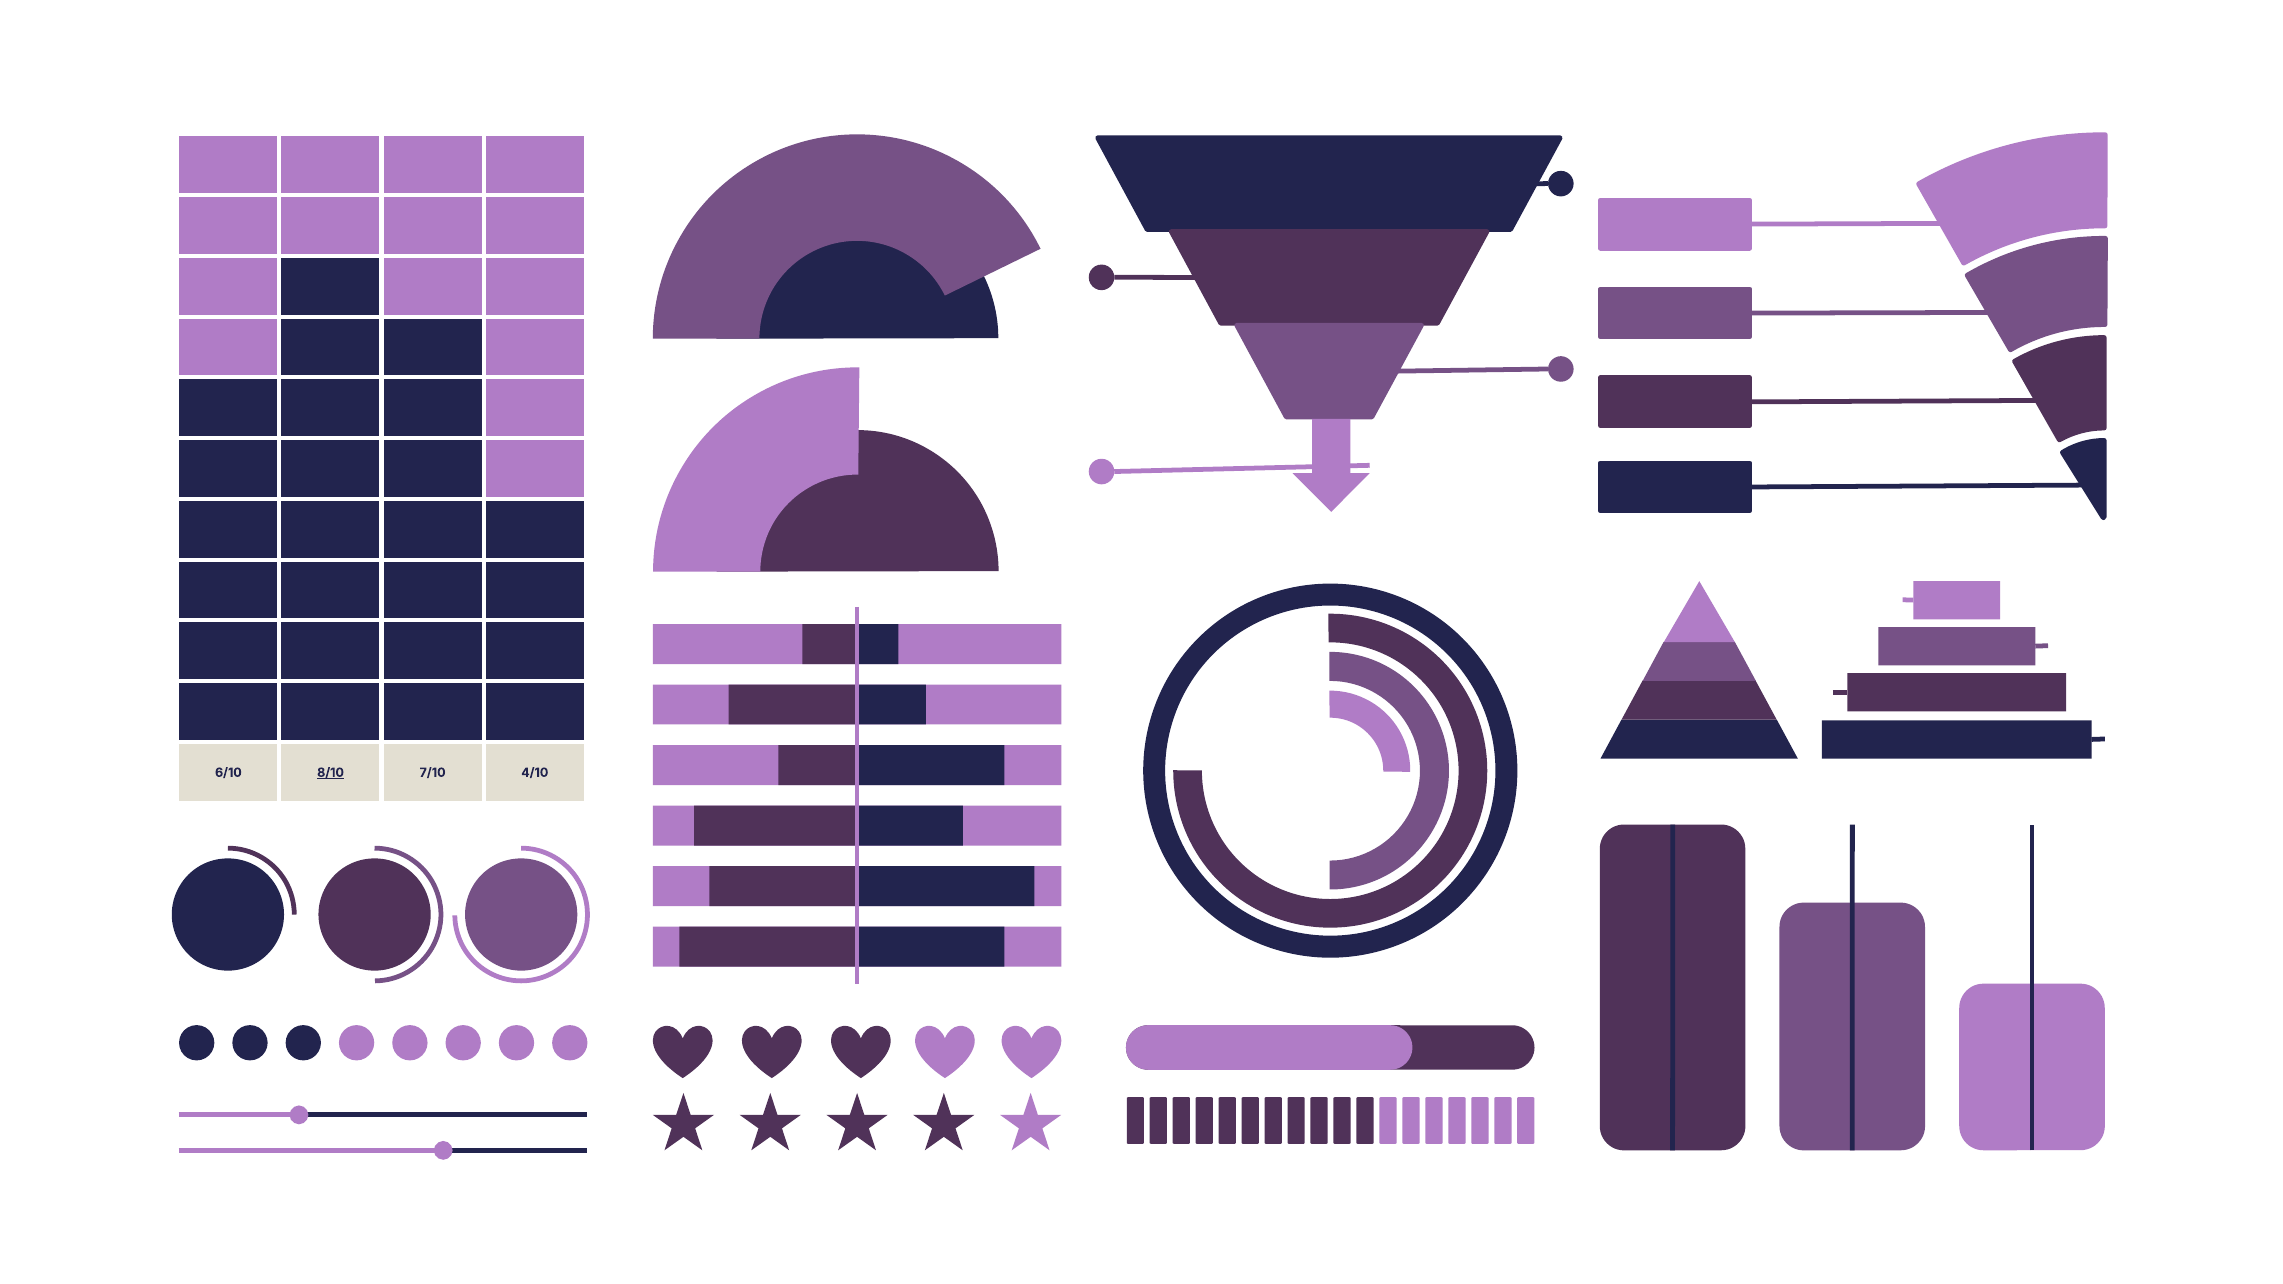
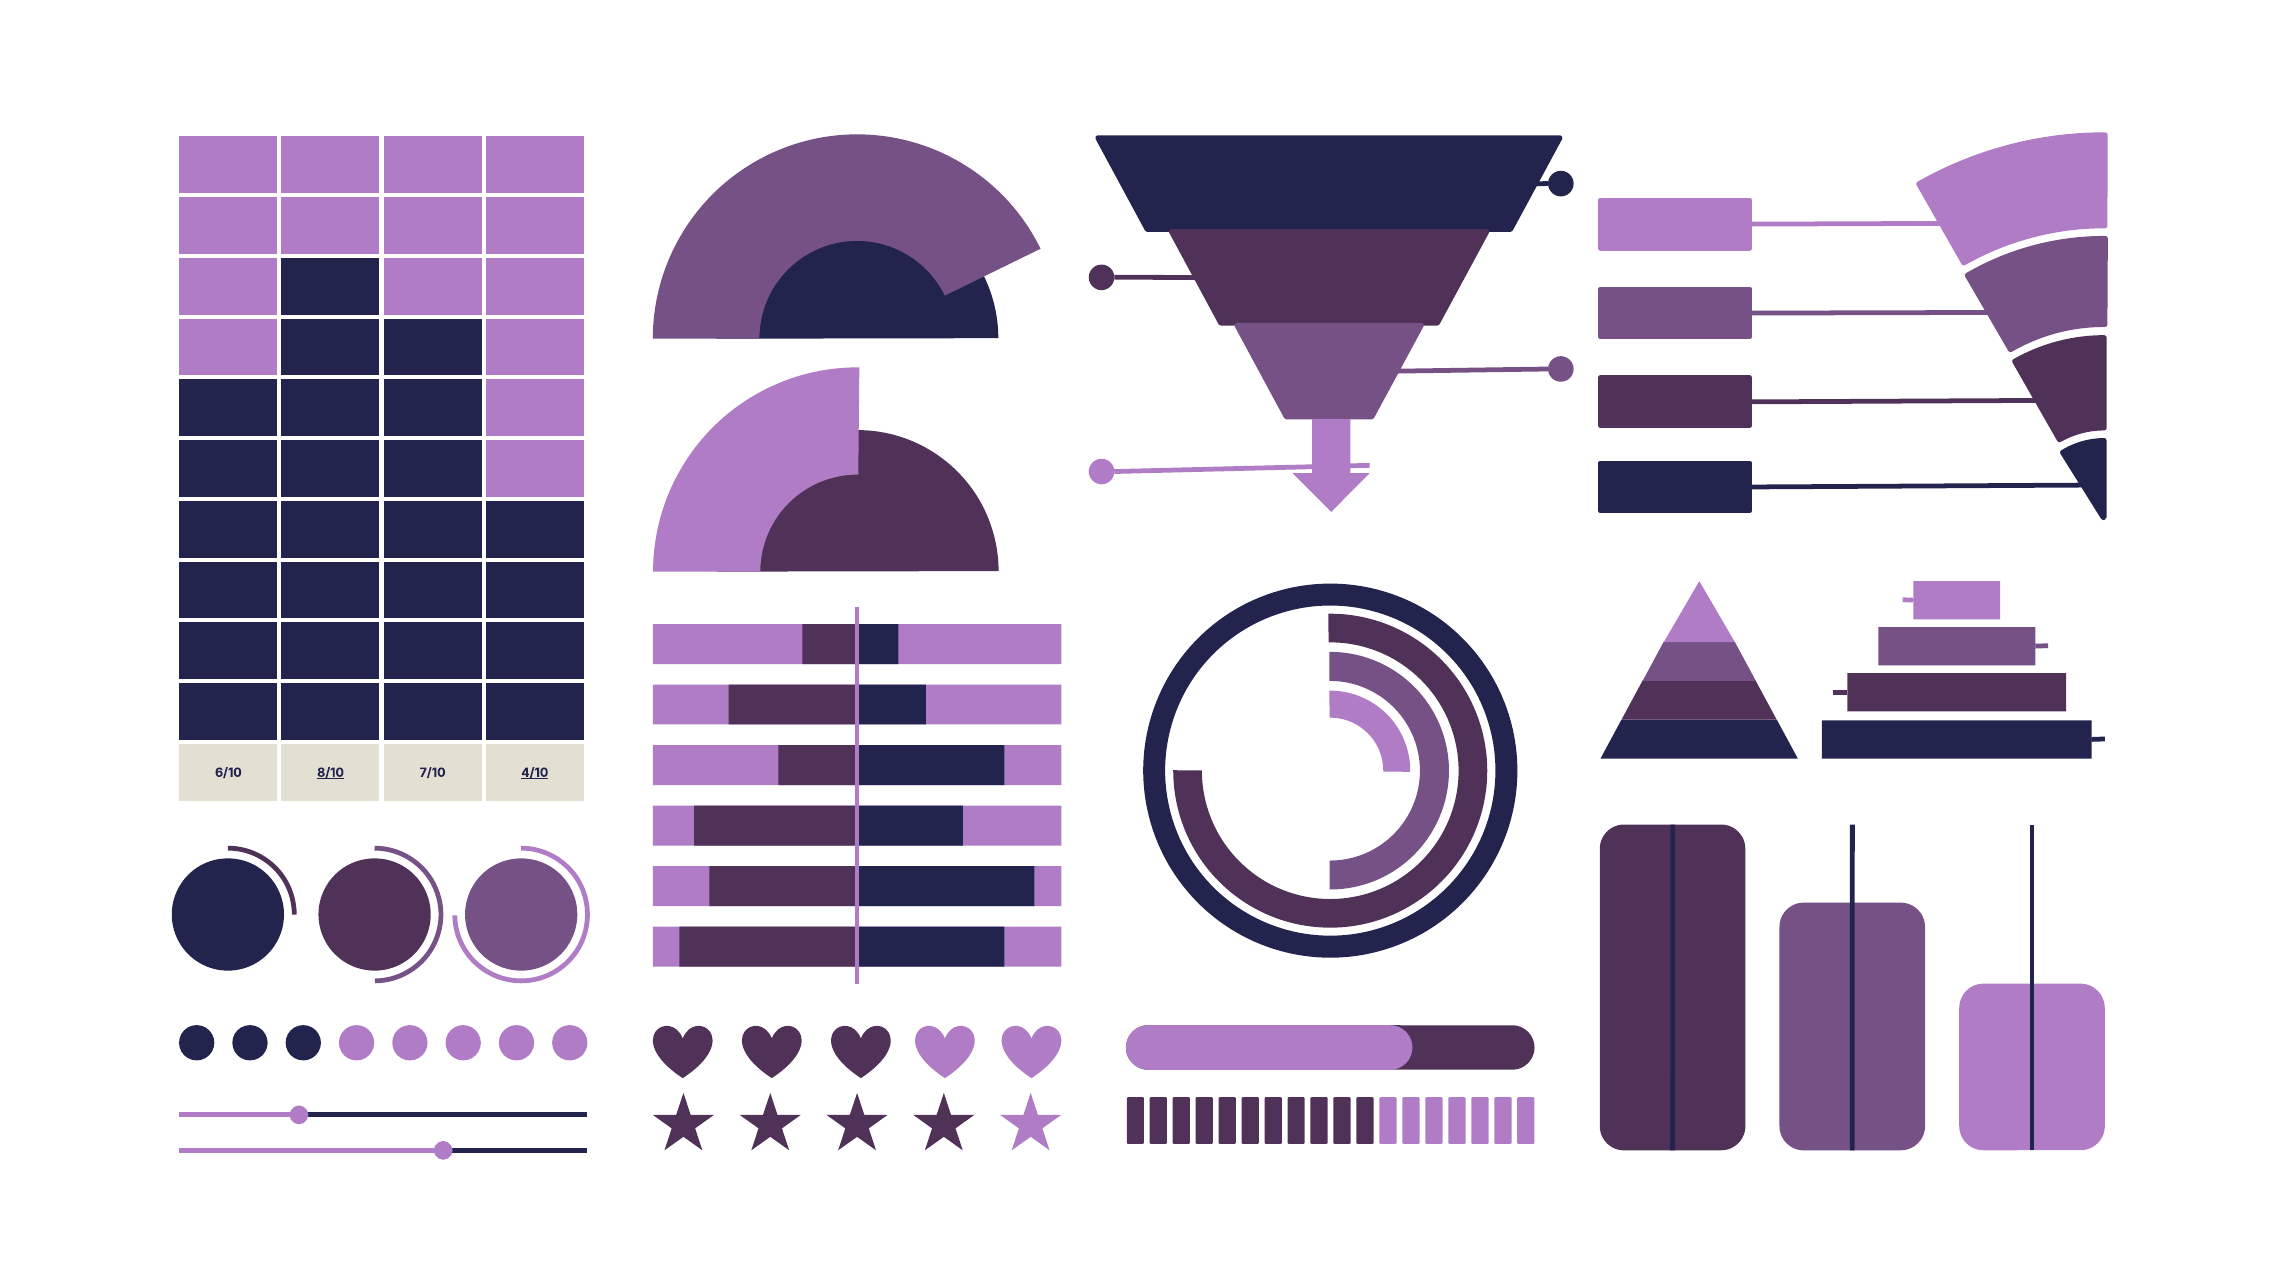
4/10 underline: none -> present (535, 773)
